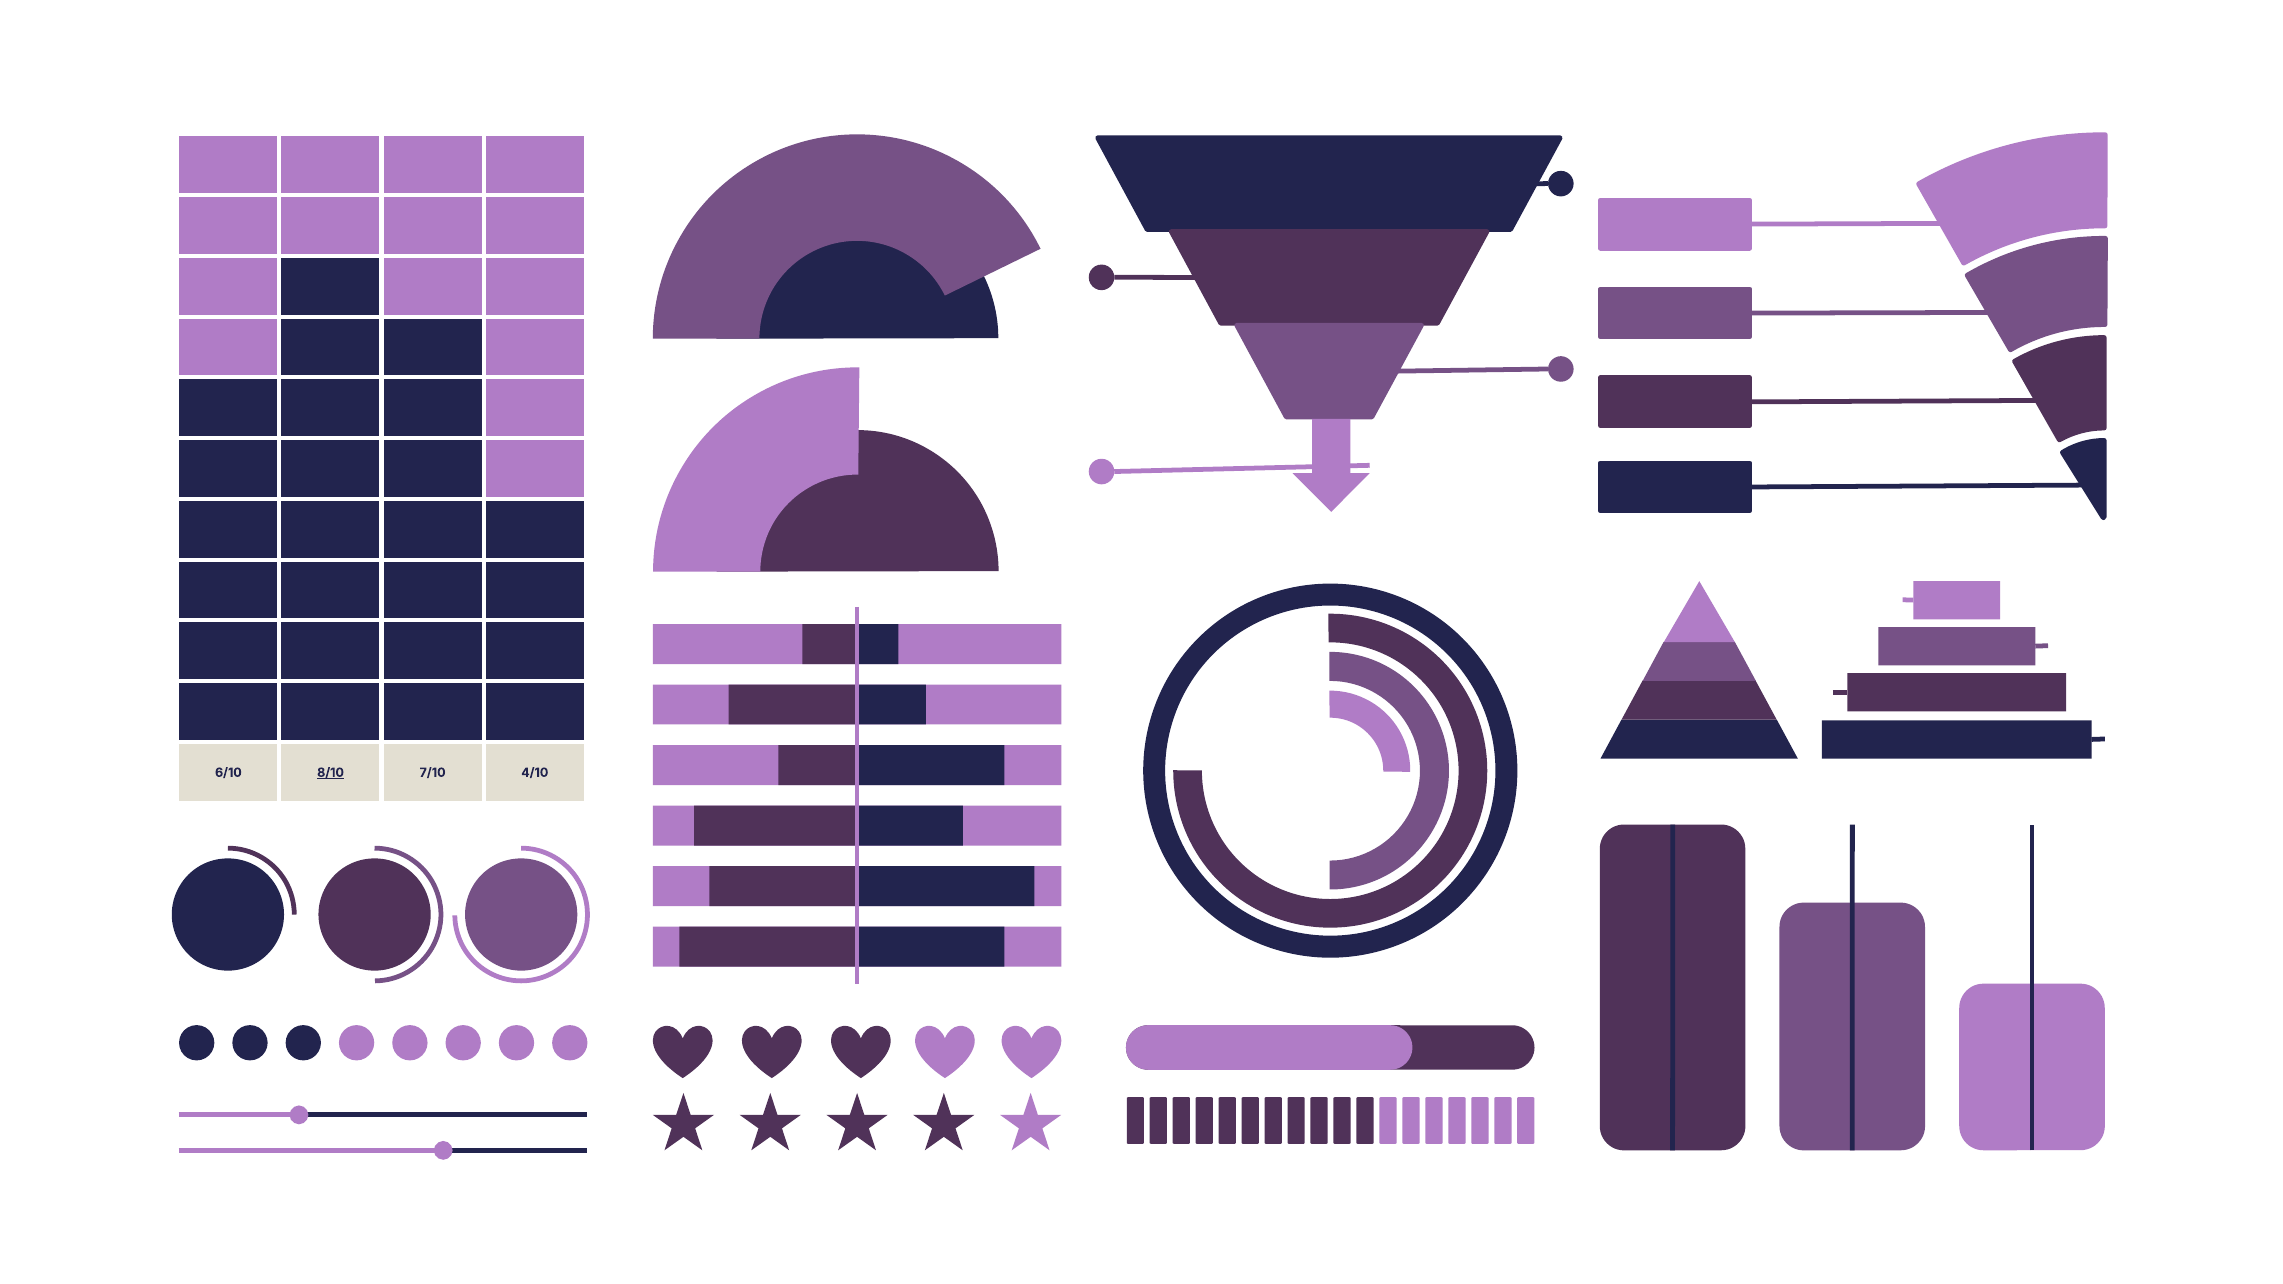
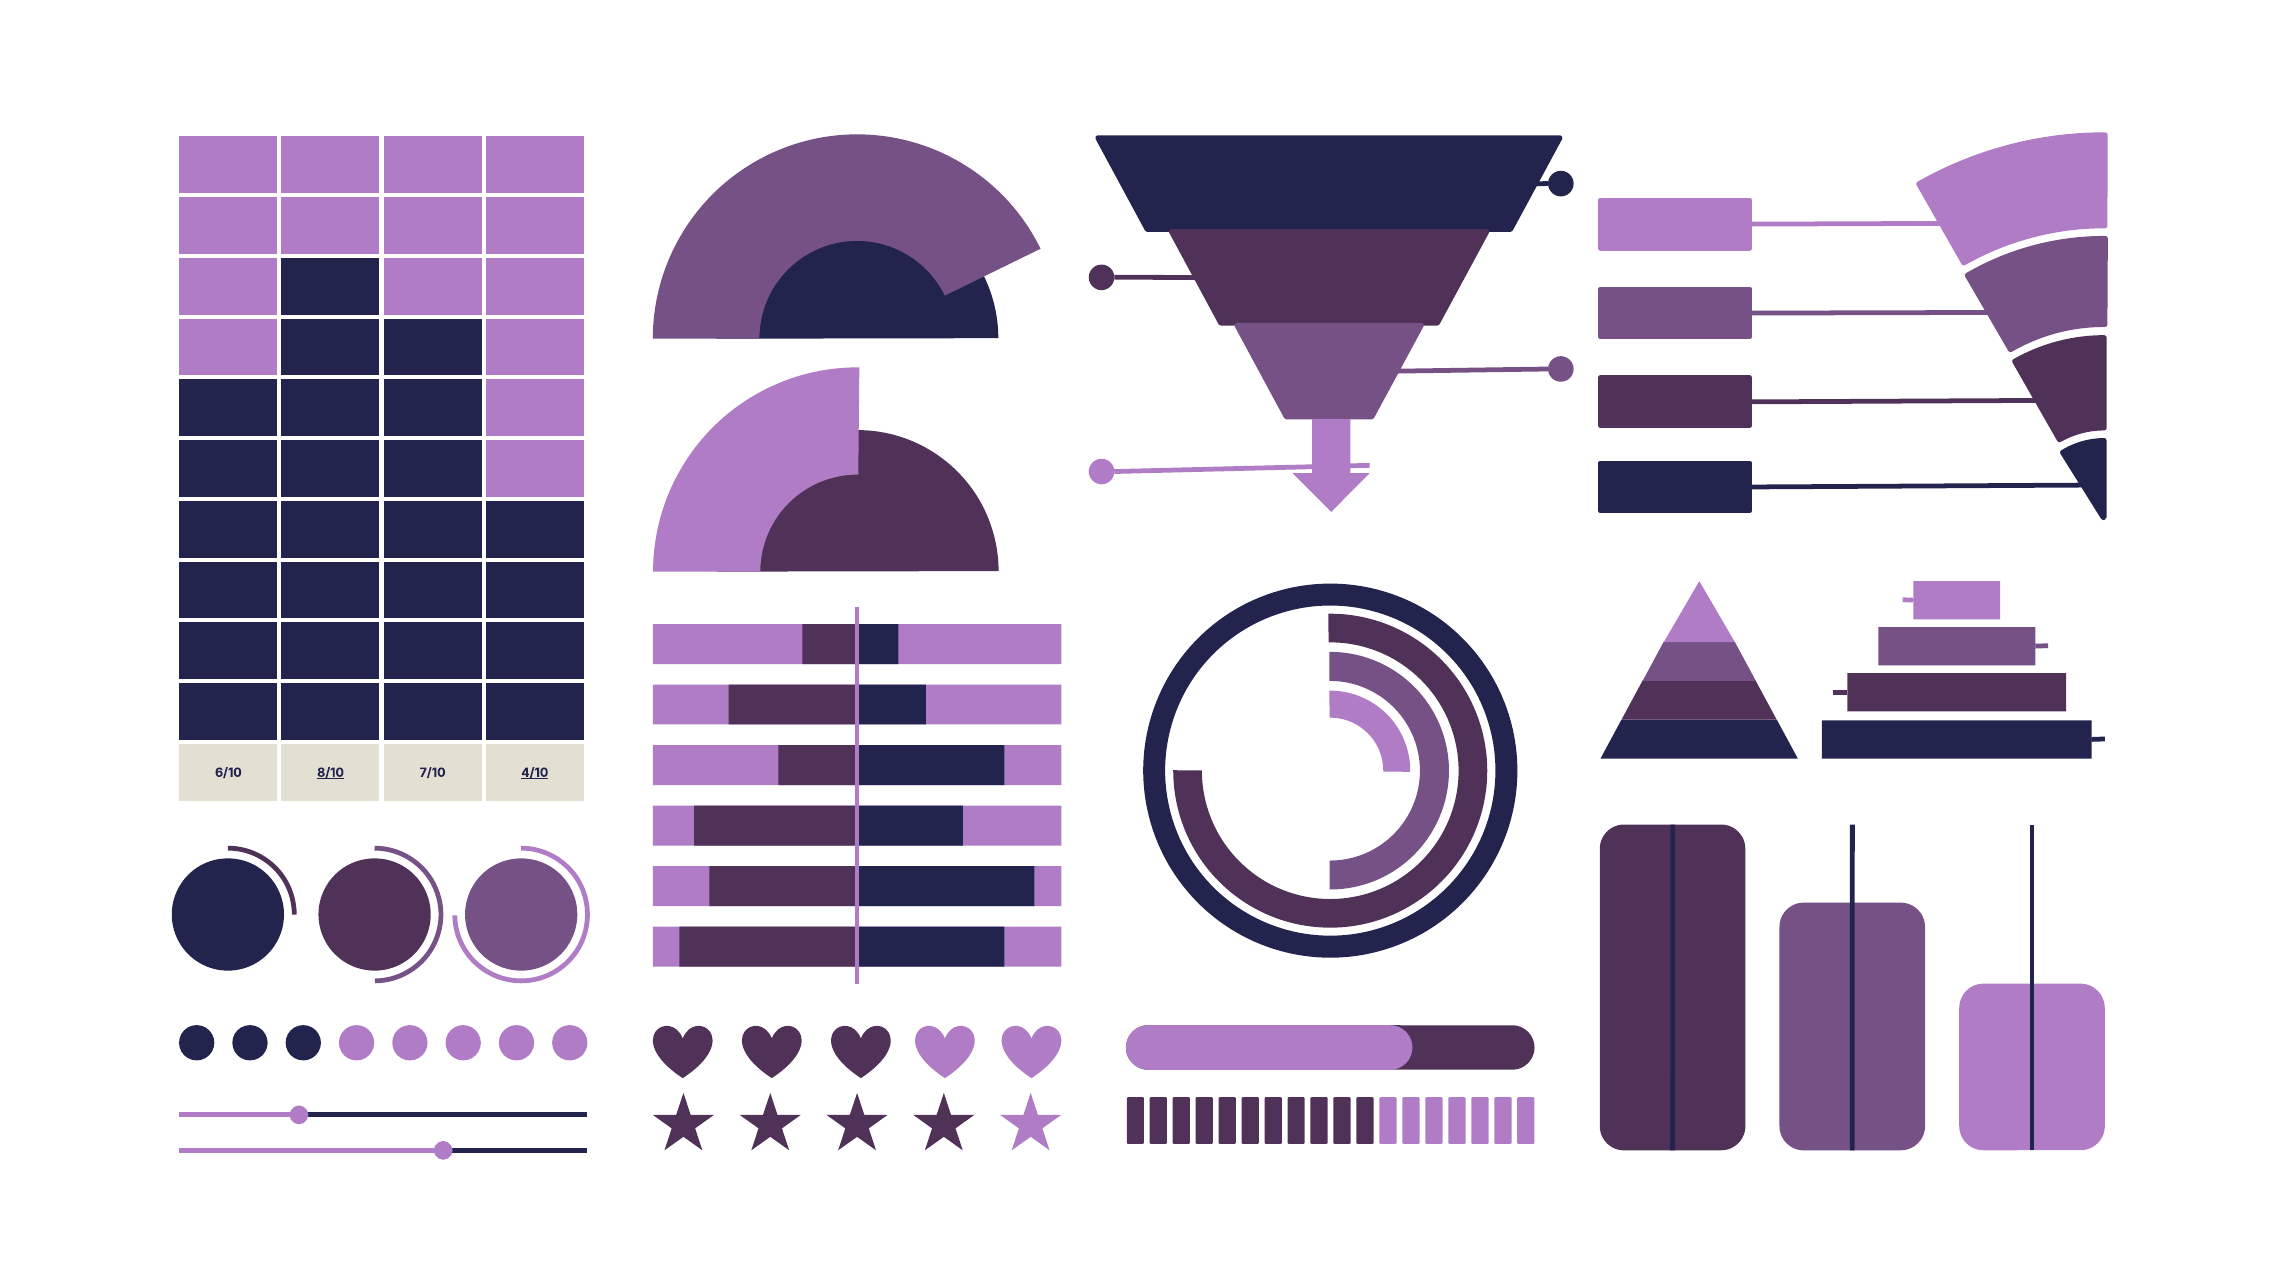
4/10 underline: none -> present (535, 773)
